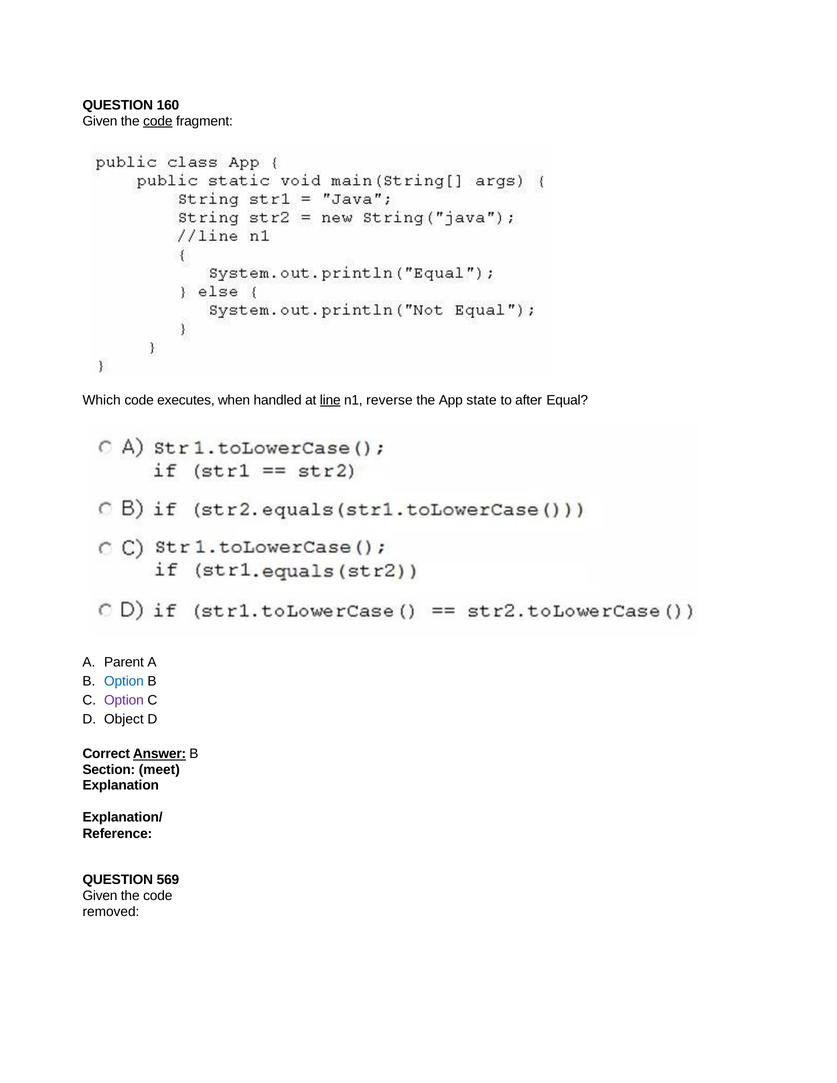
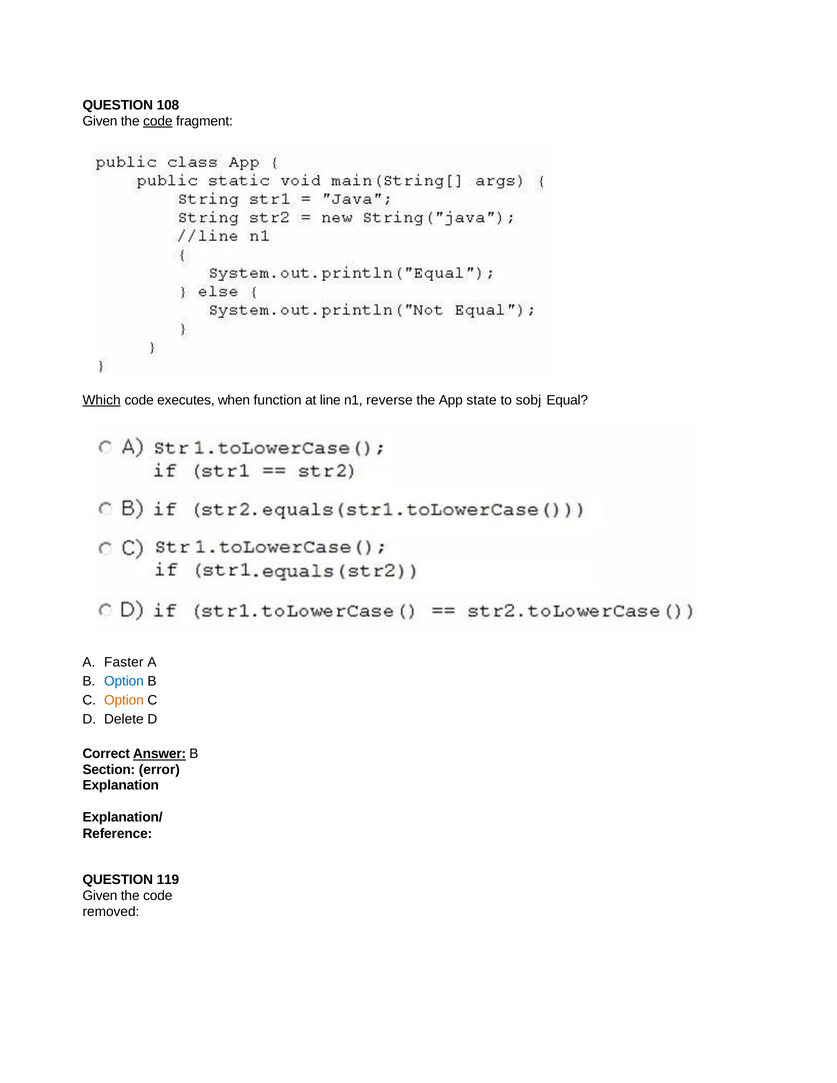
160: 160 -> 108 (168, 105)
Which underline: none -> present (102, 400)
handled: handled -> function (278, 400)
line underline: present -> none (330, 400)
after: after -> sobj (529, 400)
Parent: Parent -> Faster (124, 662)
Option colour: purple -> orange (124, 701)
Object: Object -> Delete (124, 720)
meet: meet -> error (159, 770)
569: 569 -> 119 (168, 880)
